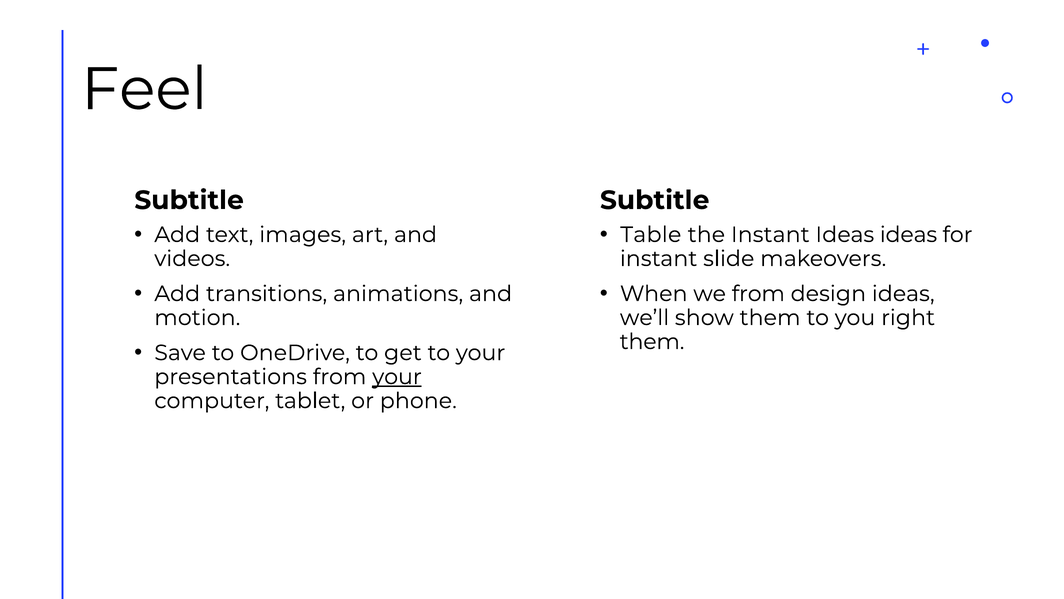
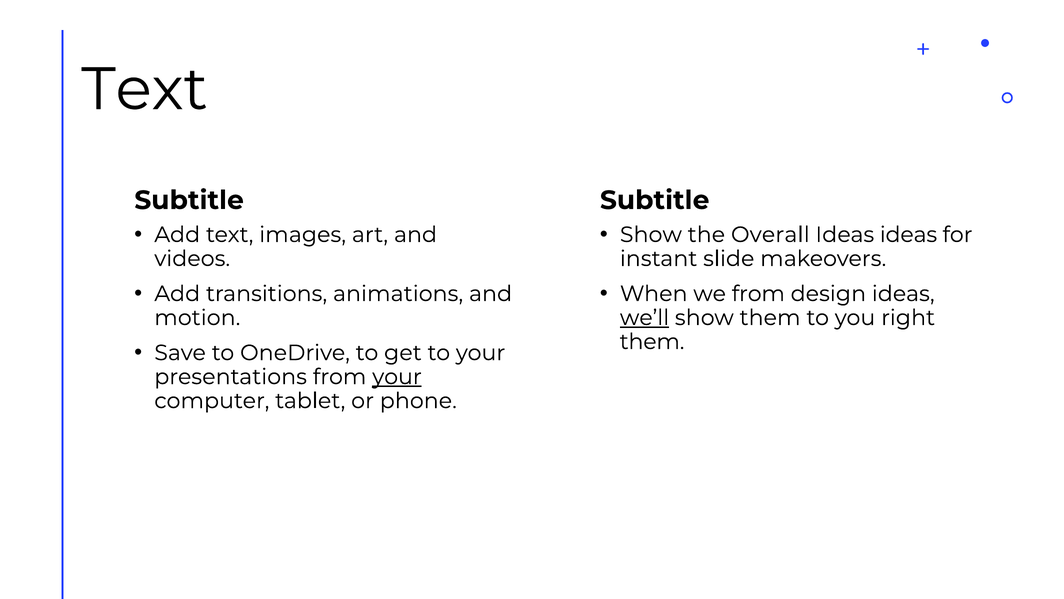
Feel: Feel -> Text (145, 89)
Table: Table -> Show (651, 234)
the Instant: Instant -> Overall (770, 234)
we’ll underline: none -> present (645, 318)
